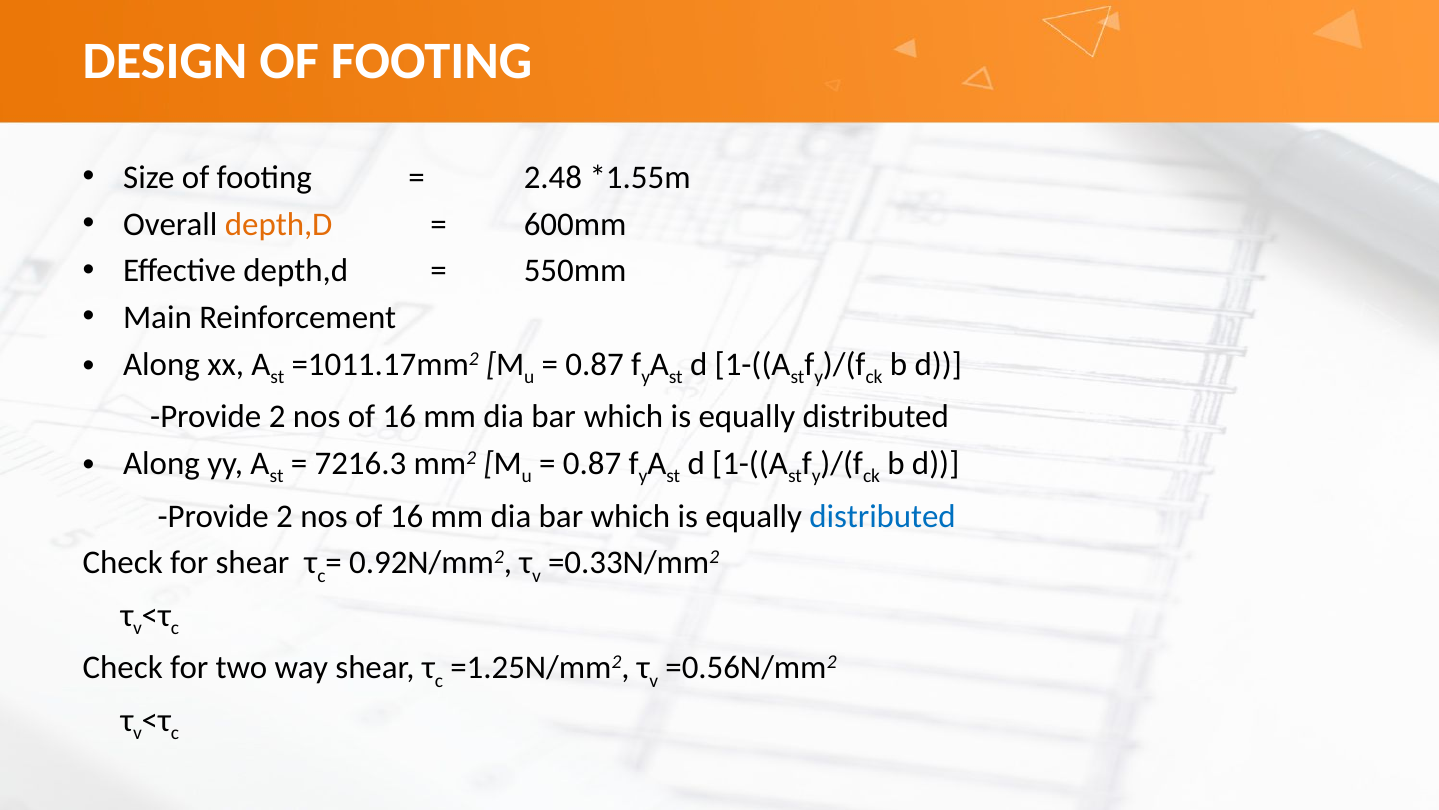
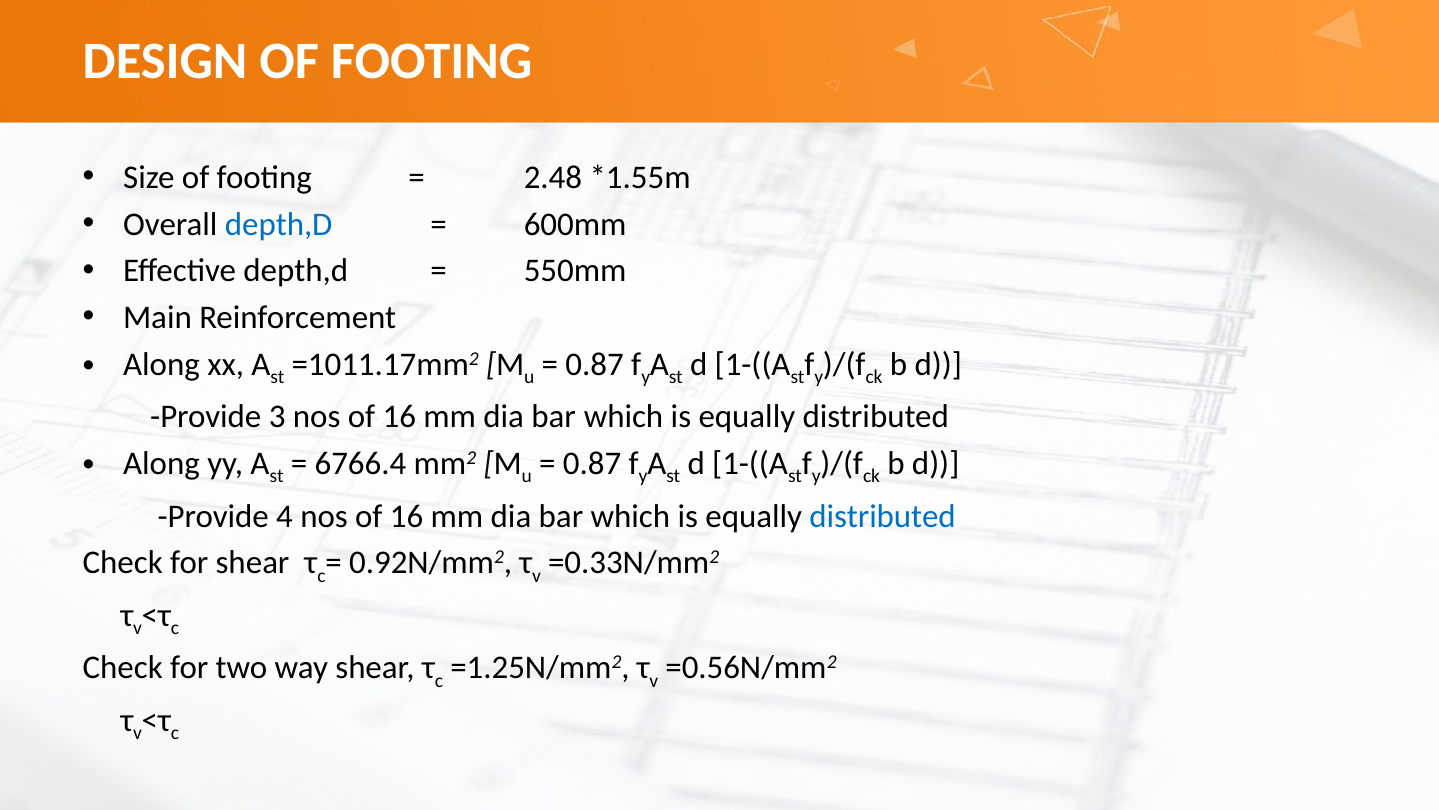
depth,D colour: orange -> blue (279, 224)
2: 2 -> 3 (277, 417)
7216.3: 7216.3 -> 6766.4 (360, 463)
2: 2 -> 4 (285, 516)
